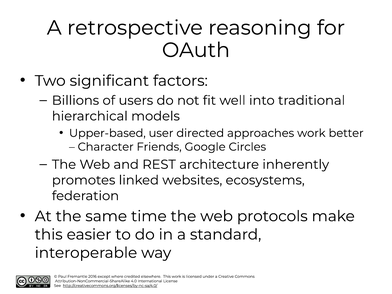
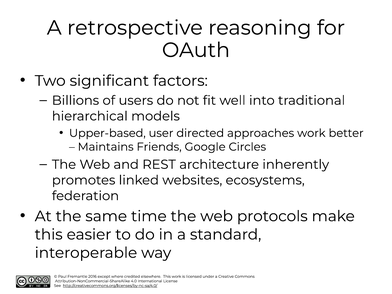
Character: Character -> Maintains (106, 147)
